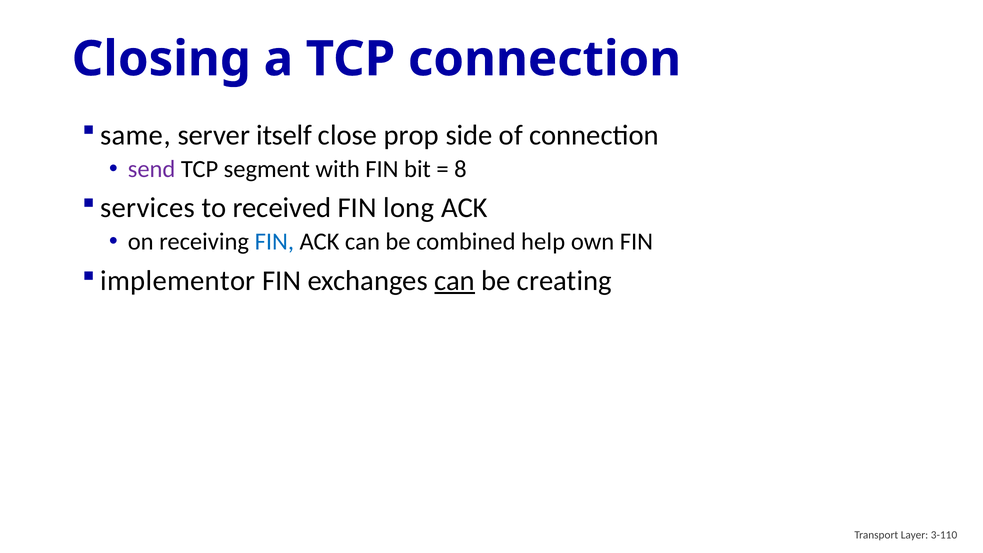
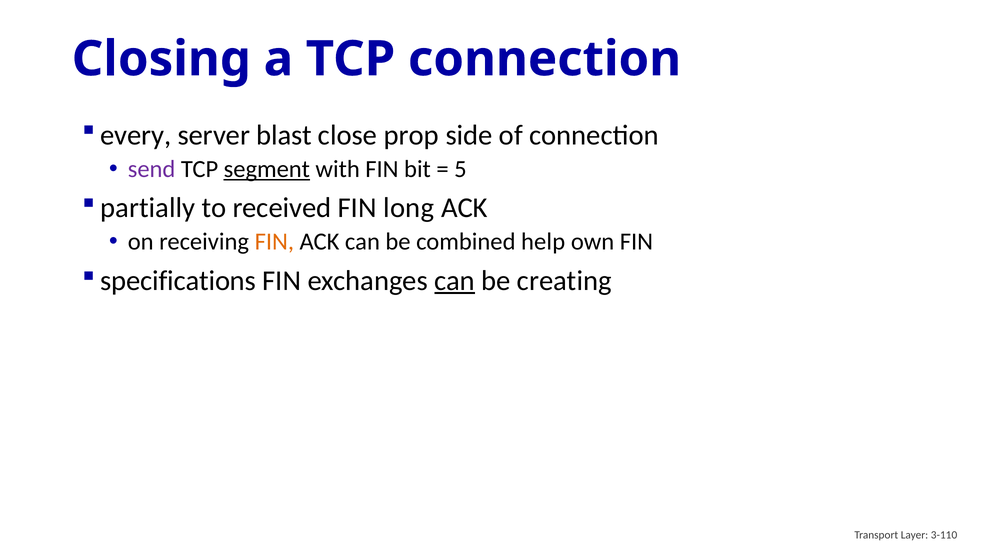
same: same -> every (136, 135)
itself: itself -> blast (284, 135)
segment underline: none -> present (267, 169)
8: 8 -> 5 (460, 169)
services: services -> partially (148, 208)
FIN colour: blue -> orange (274, 242)
implementor: implementor -> specifications (178, 281)
